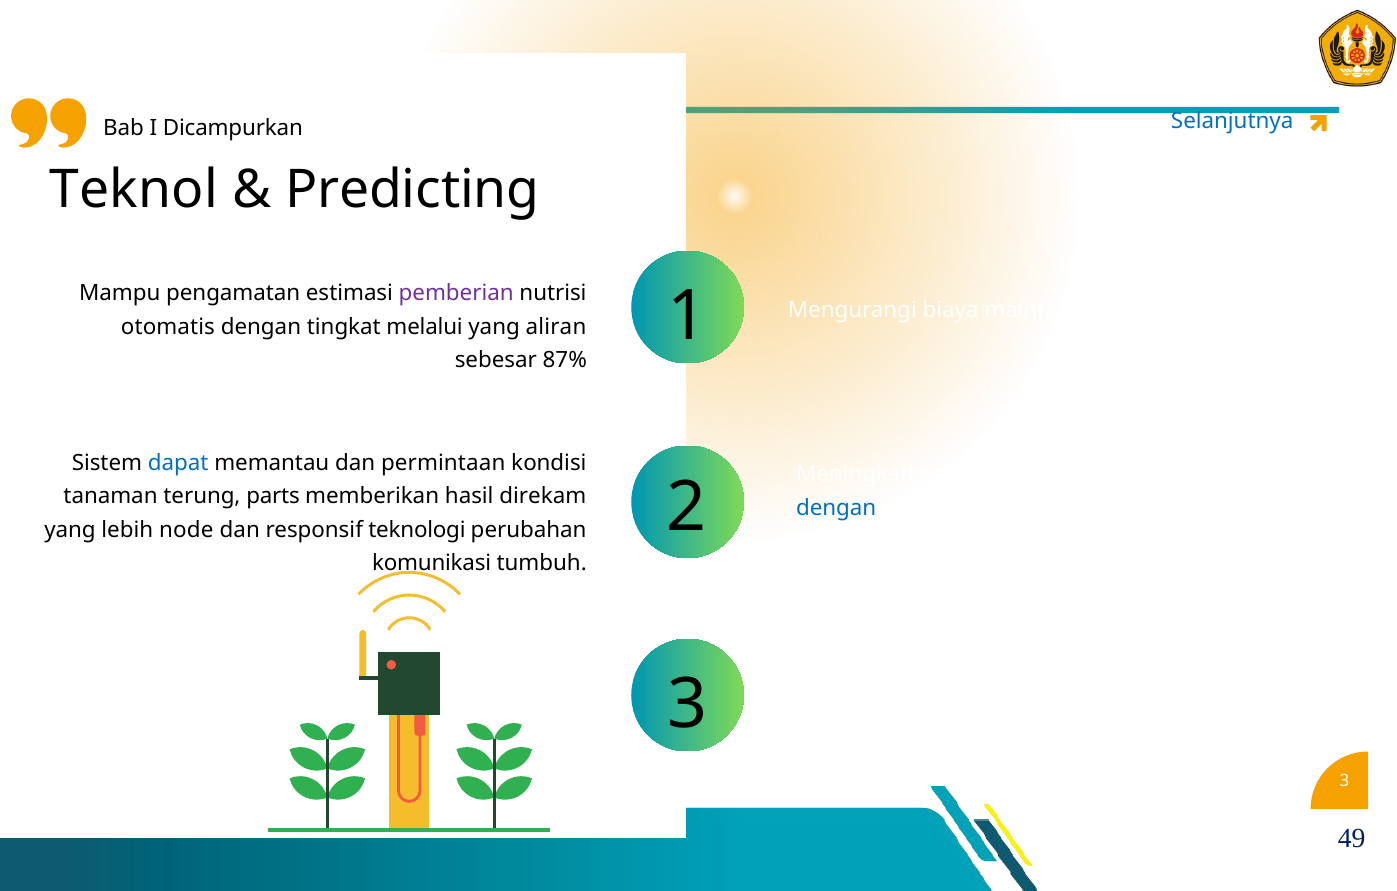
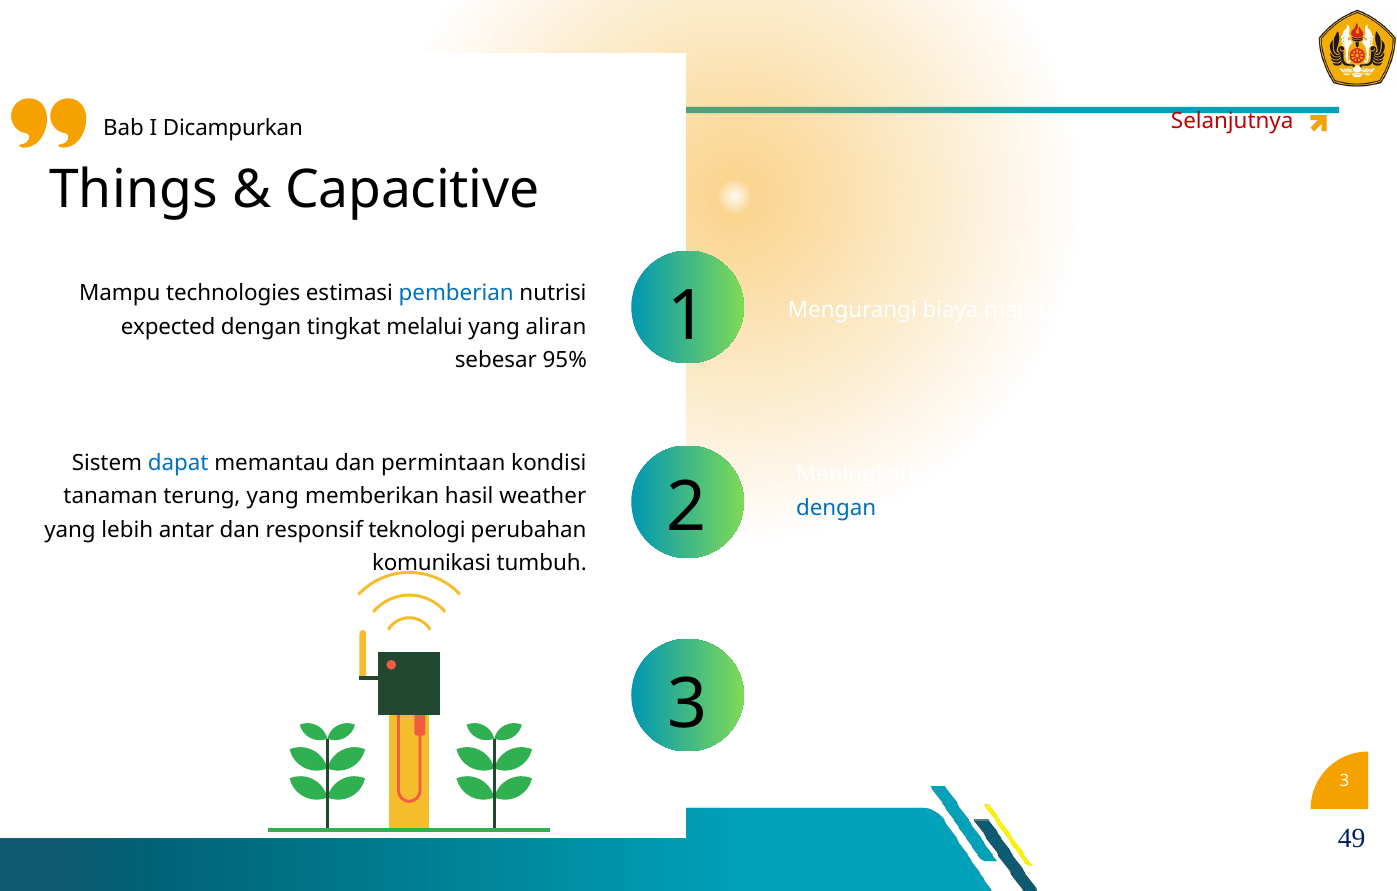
Selanjutnya colour: blue -> red (1232, 121)
Teknol: Teknol -> Things (134, 190)
Predicting: Predicting -> Capacitive (412, 190)
pengamatan: pengamatan -> technologies (233, 294)
pemberian colour: purple -> blue (456, 294)
otomatis: otomatis -> expected (168, 327)
87%: 87% -> 95% (565, 360)
terung parts: parts -> yang (273, 496)
direkam: direkam -> weather (543, 496)
node: node -> antar (187, 530)
